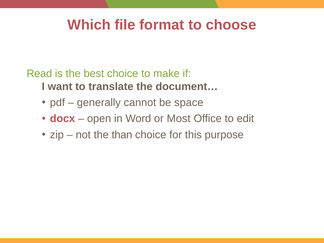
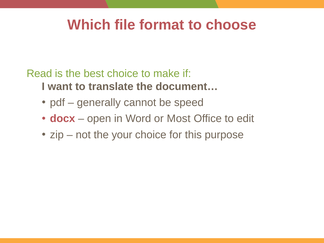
space: space -> speed (189, 103)
than: than -> your (122, 135)
